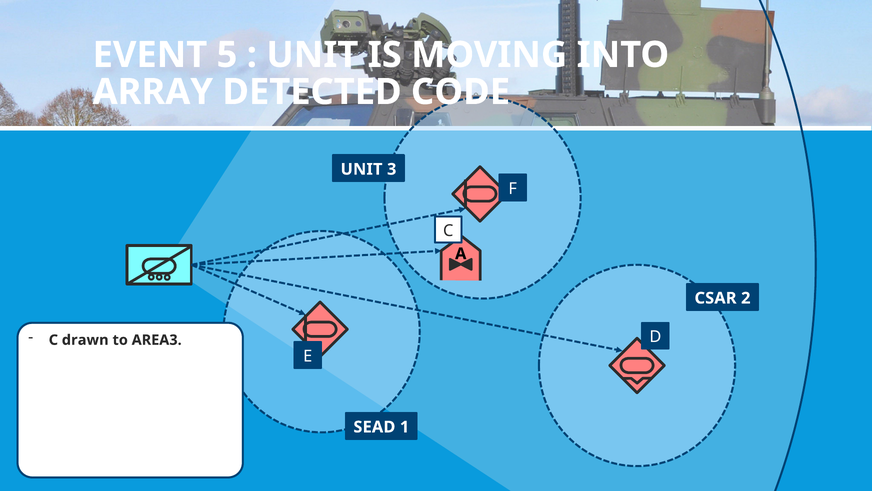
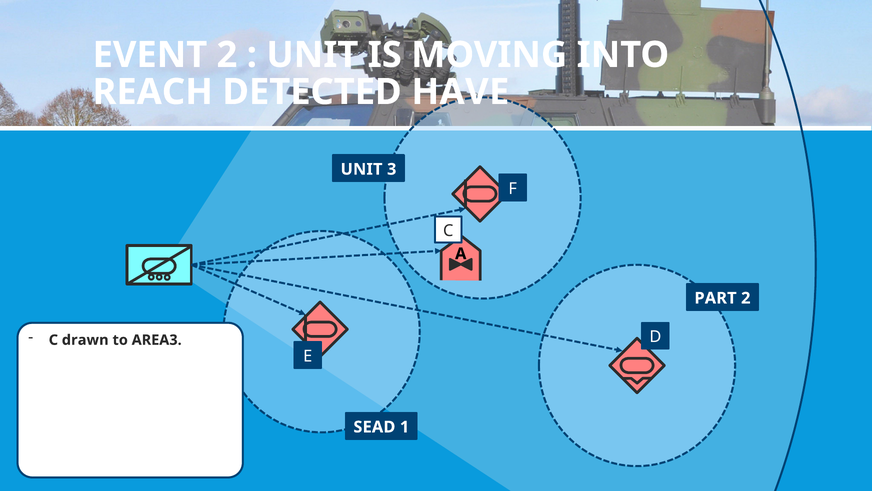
EVENT 5: 5 -> 2 (227, 55)
ARRAY: ARRAY -> REACH (153, 92)
CODE: CODE -> HAVE (460, 92)
CSAR: CSAR -> PART (716, 298)
